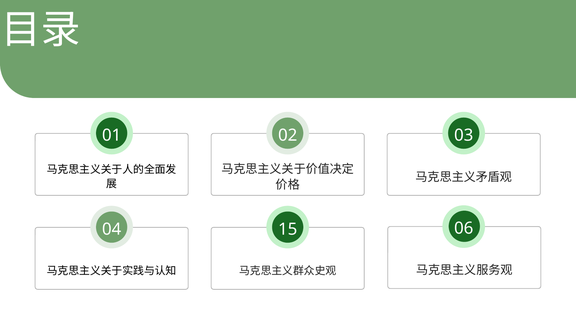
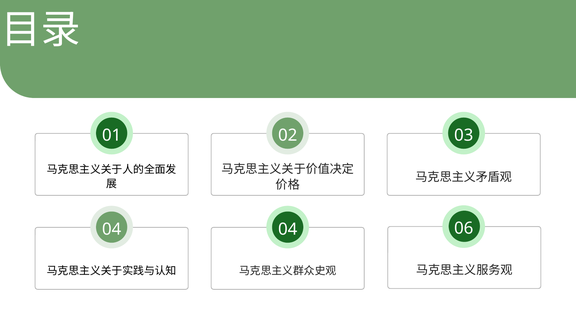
04 15: 15 -> 04 (288, 229)
